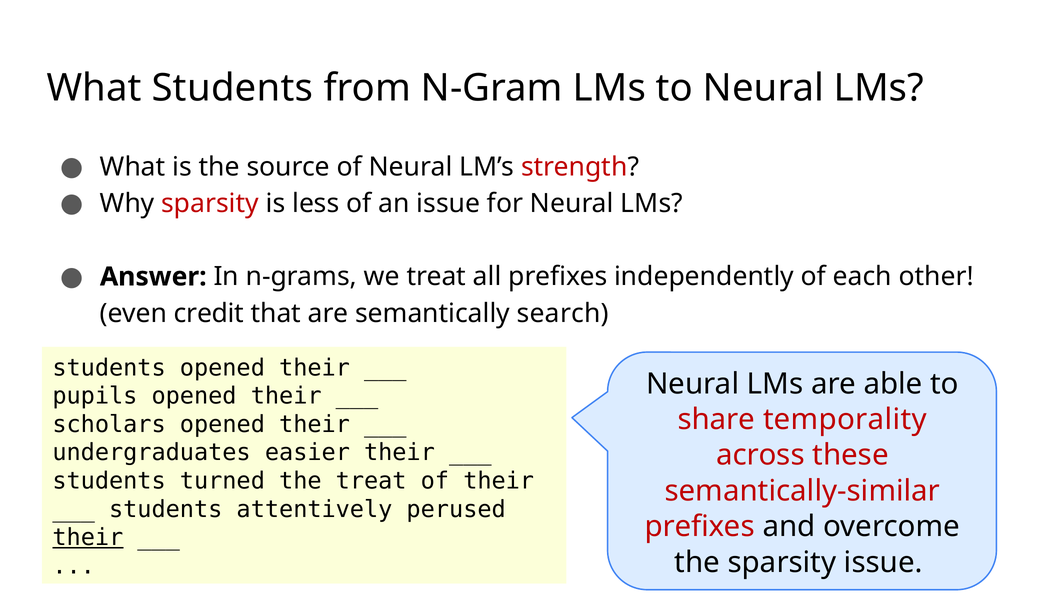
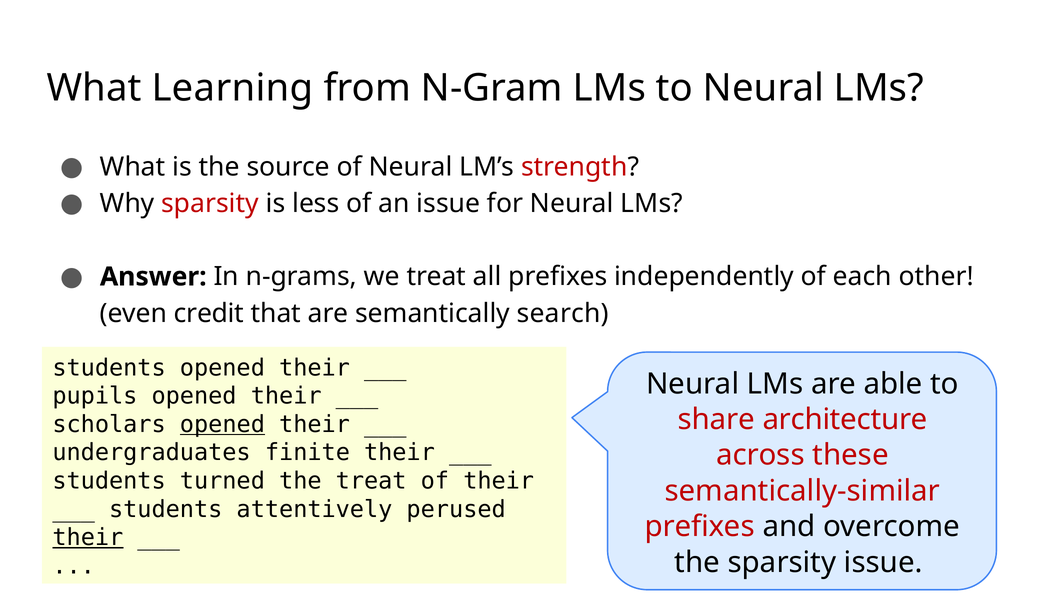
What Students: Students -> Learning (232, 88)
temporality: temporality -> architecture (845, 420)
opened underline: none -> present (222, 425)
easier: easier -> finite (307, 453)
